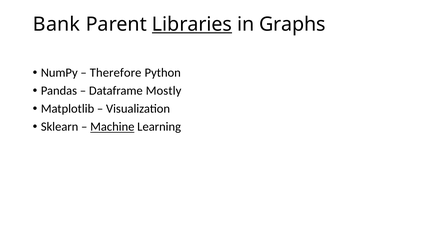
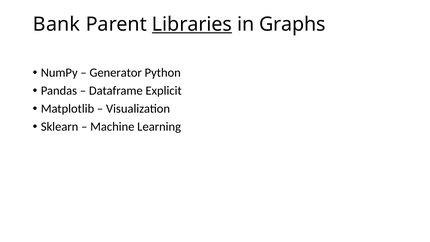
Therefore: Therefore -> Generator (116, 73)
Mostly: Mostly -> Explicit (164, 91)
Machine underline: present -> none (112, 127)
